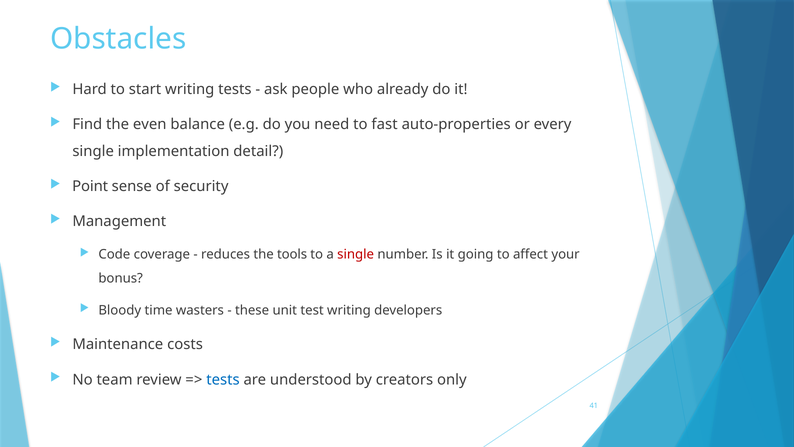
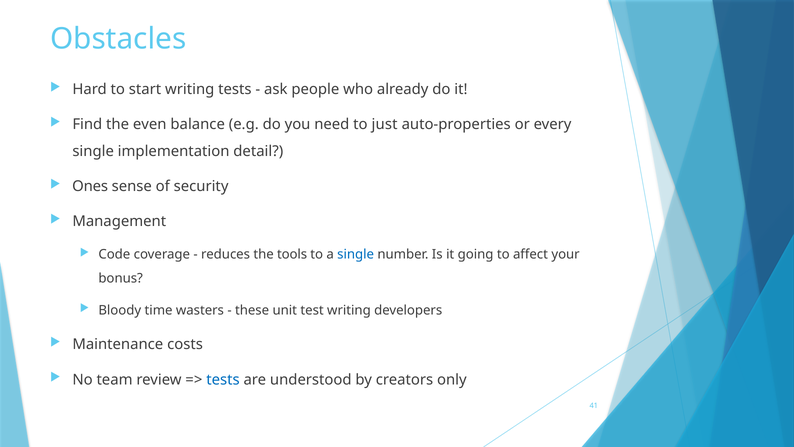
fast: fast -> just (385, 124)
Point: Point -> Ones (90, 186)
single colour: red -> blue (356, 254)
